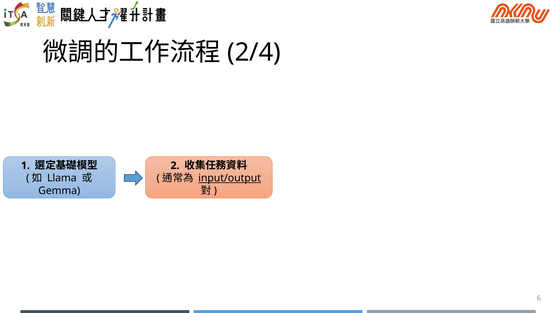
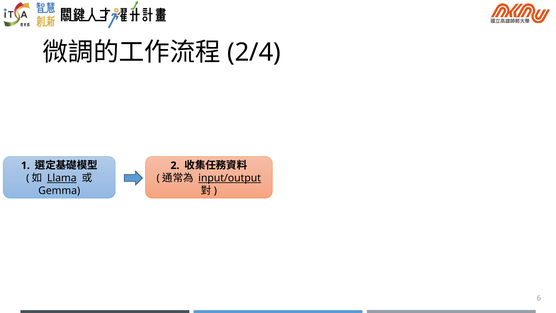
Llama underline: none -> present (62, 178)
